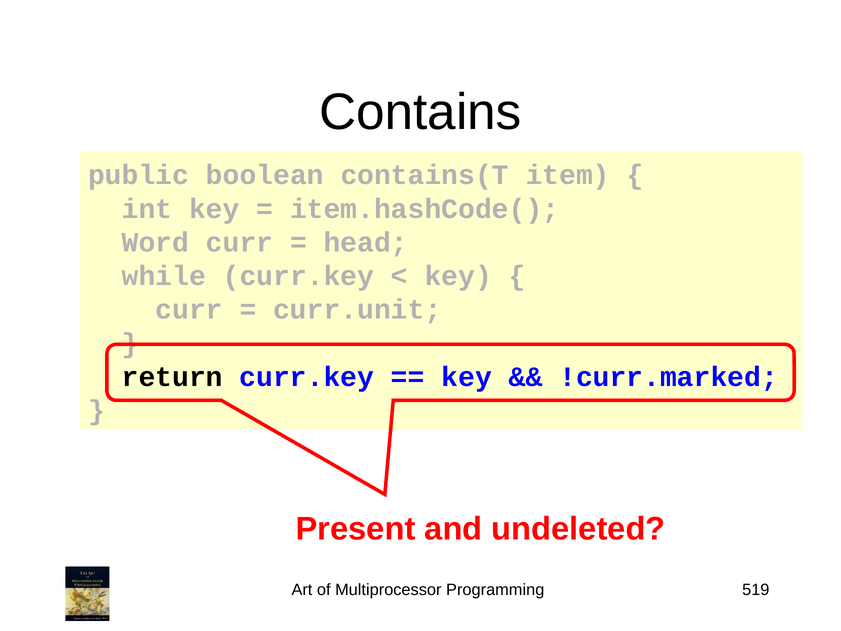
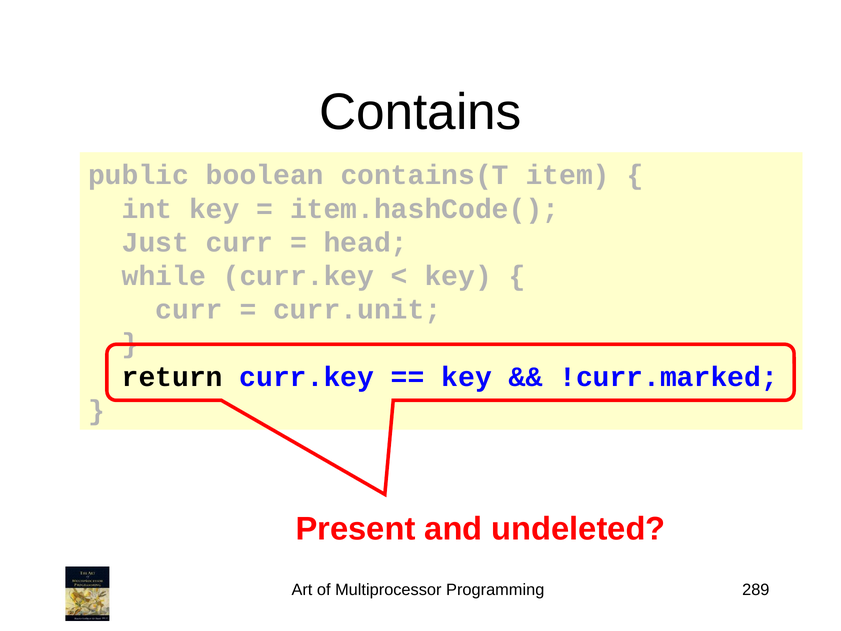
Word: Word -> Just (155, 242)
519: 519 -> 289 (756, 590)
